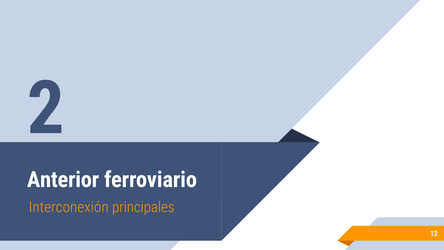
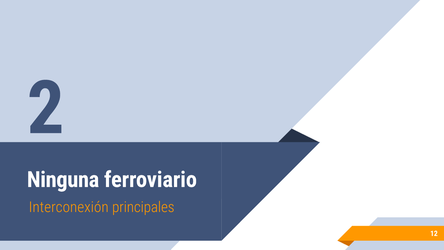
Anterior: Anterior -> Ninguna (63, 180)
